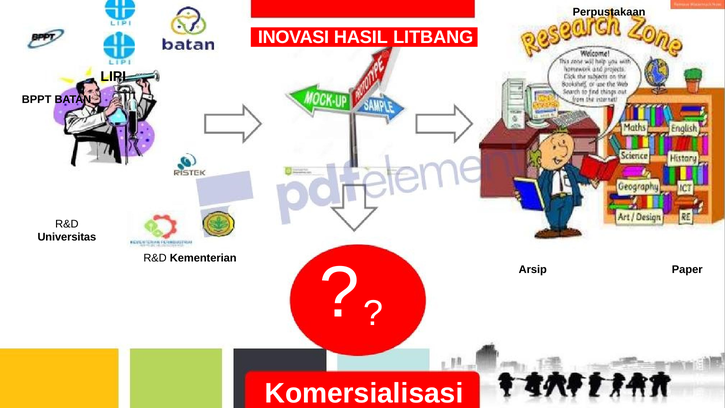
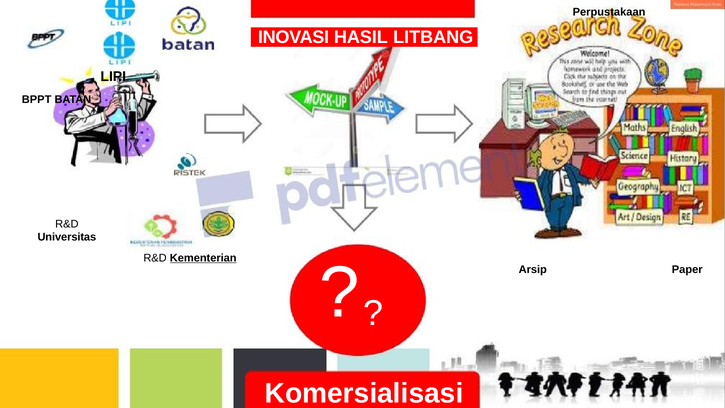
Kementerian underline: none -> present (203, 258)
